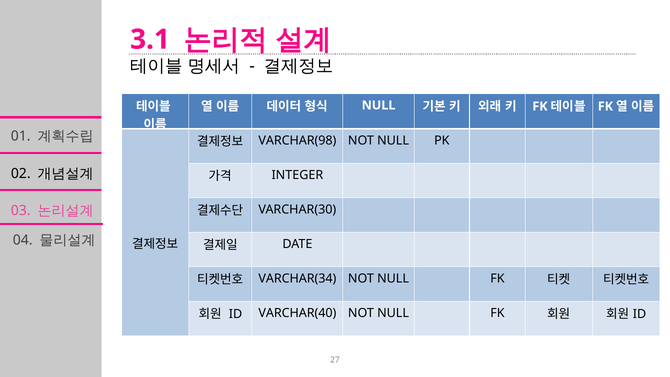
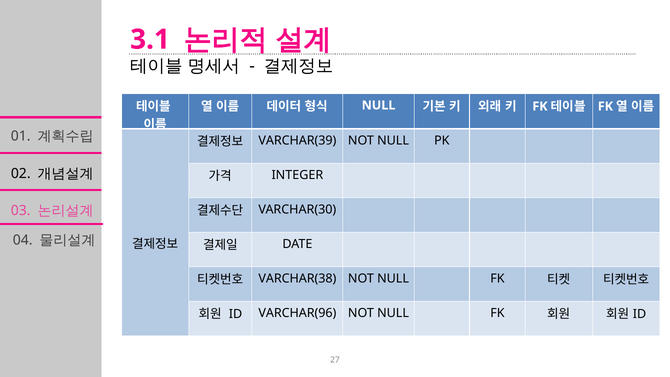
VARCHAR(98: VARCHAR(98 -> VARCHAR(39 (297, 140)
VARCHAR(34: VARCHAR(34 -> VARCHAR(38 (297, 278)
VARCHAR(40: VARCHAR(40 -> VARCHAR(96 (297, 313)
